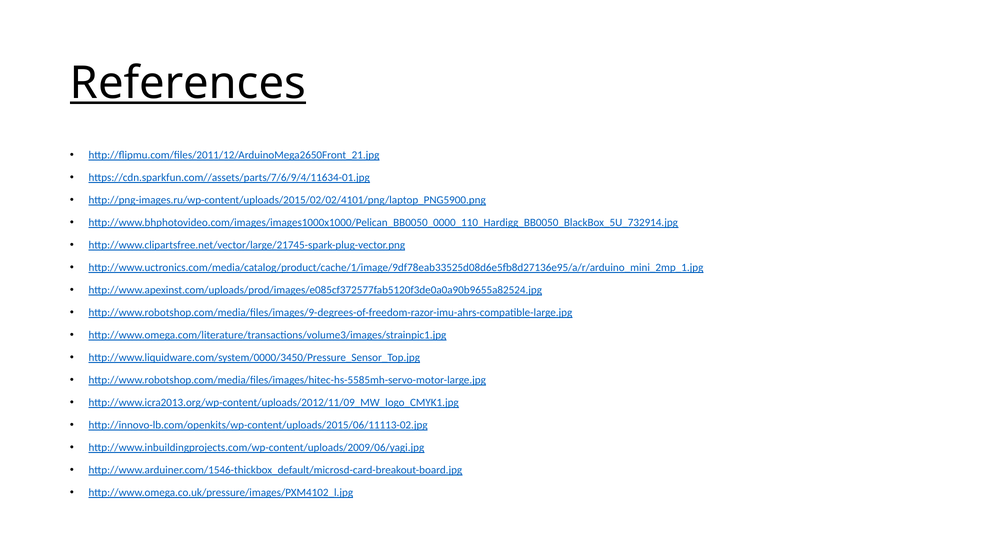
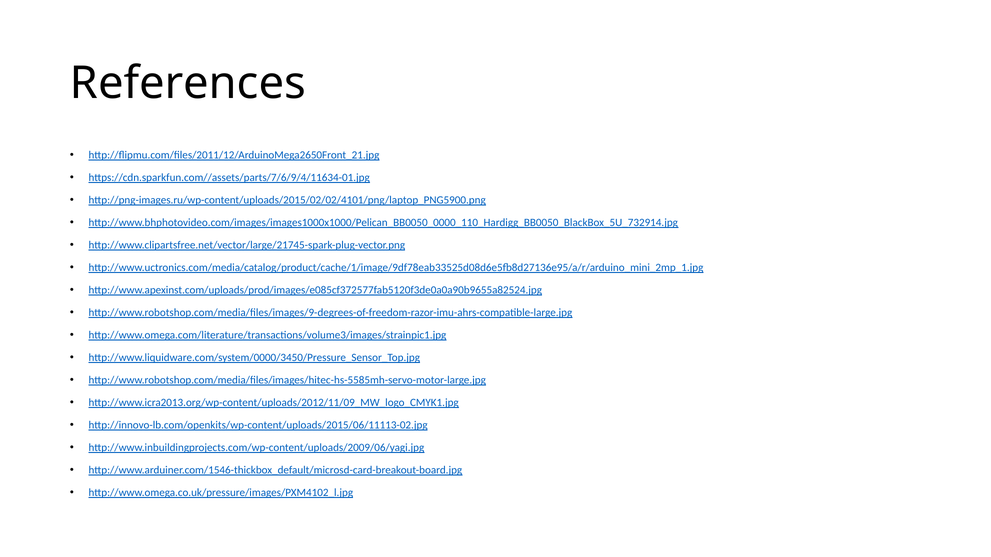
References underline: present -> none (188, 83)
